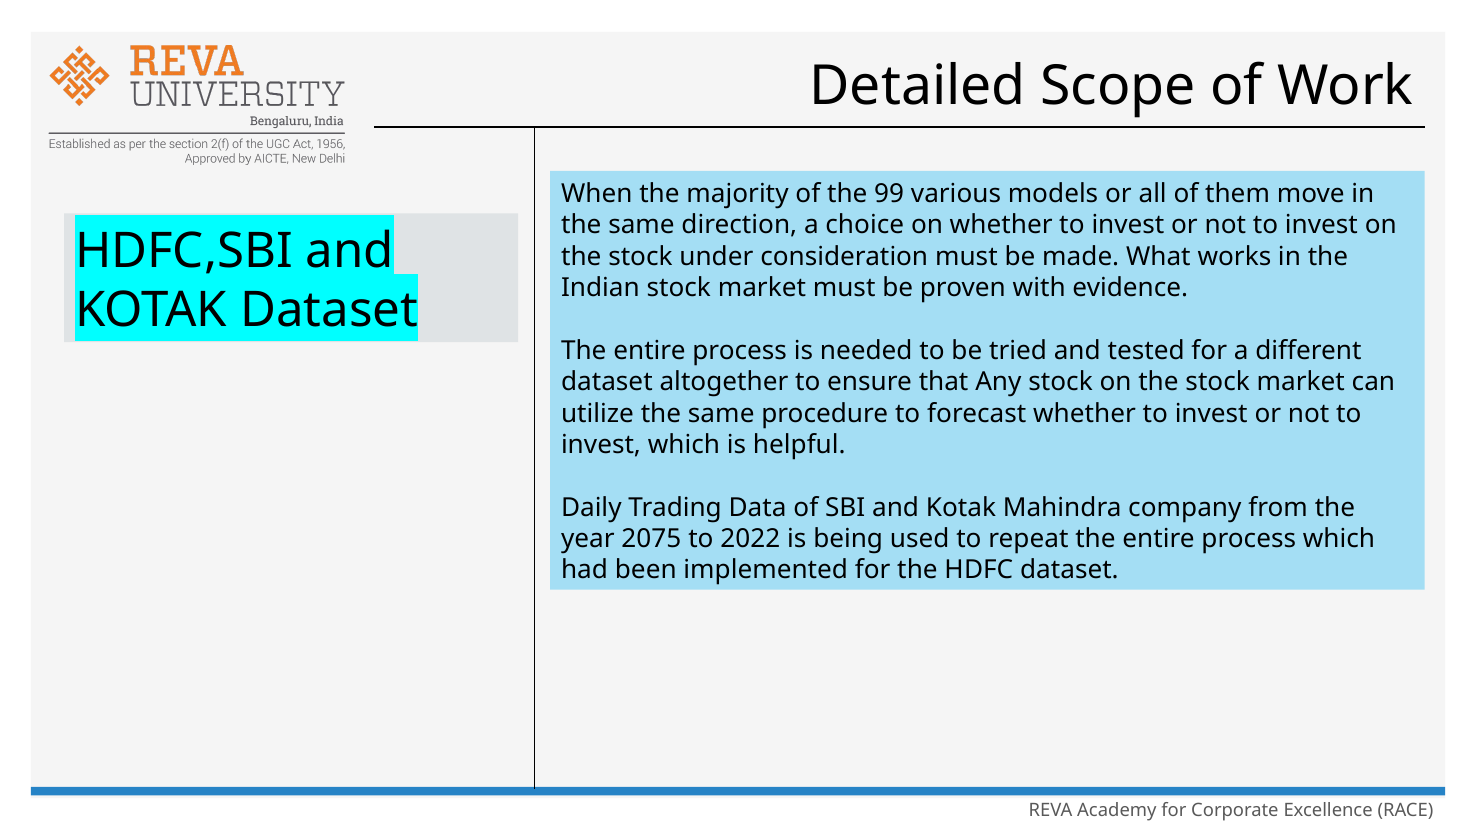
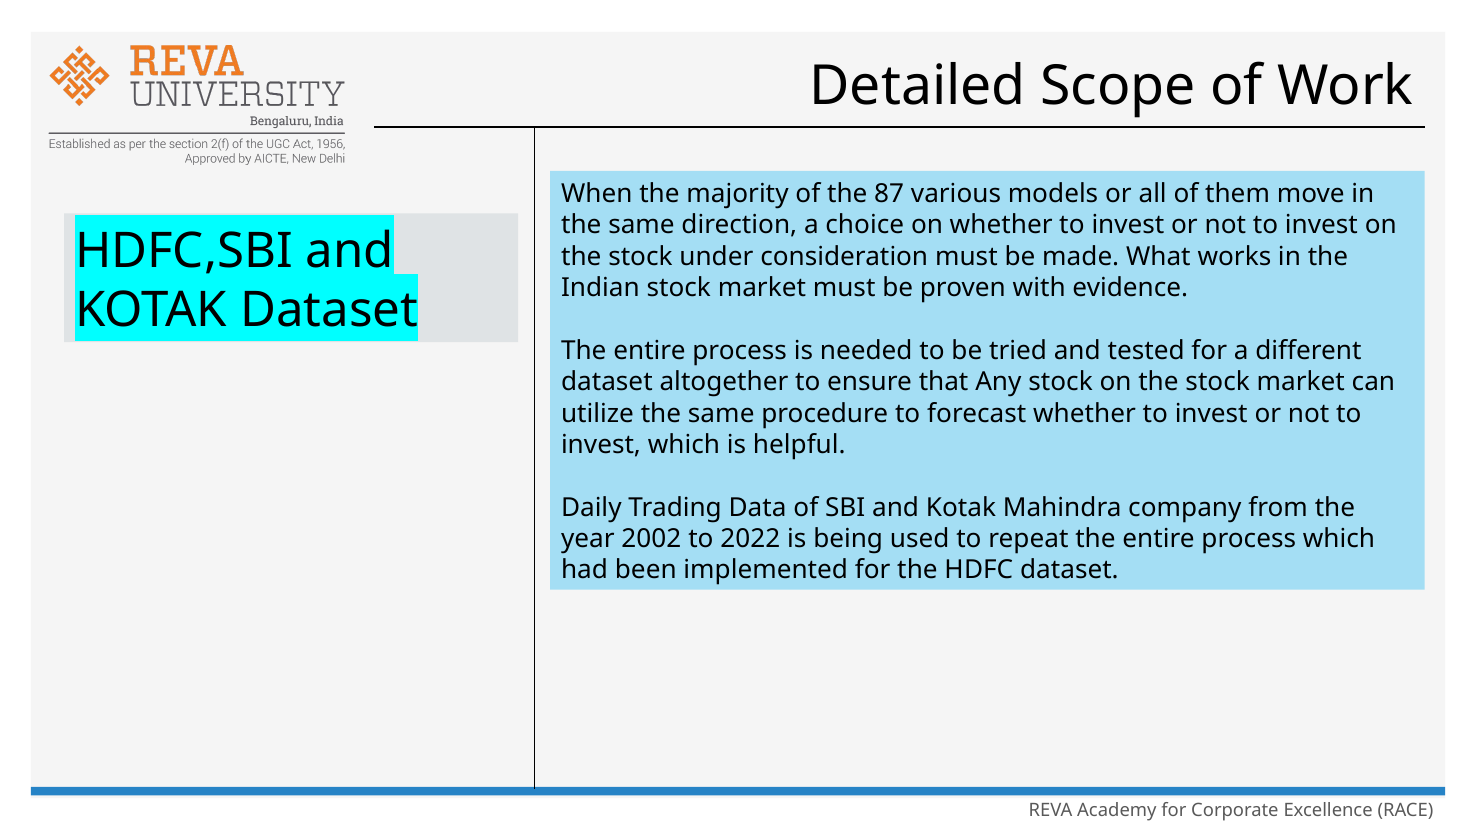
99: 99 -> 87 (889, 194)
2075: 2075 -> 2002 (651, 539)
